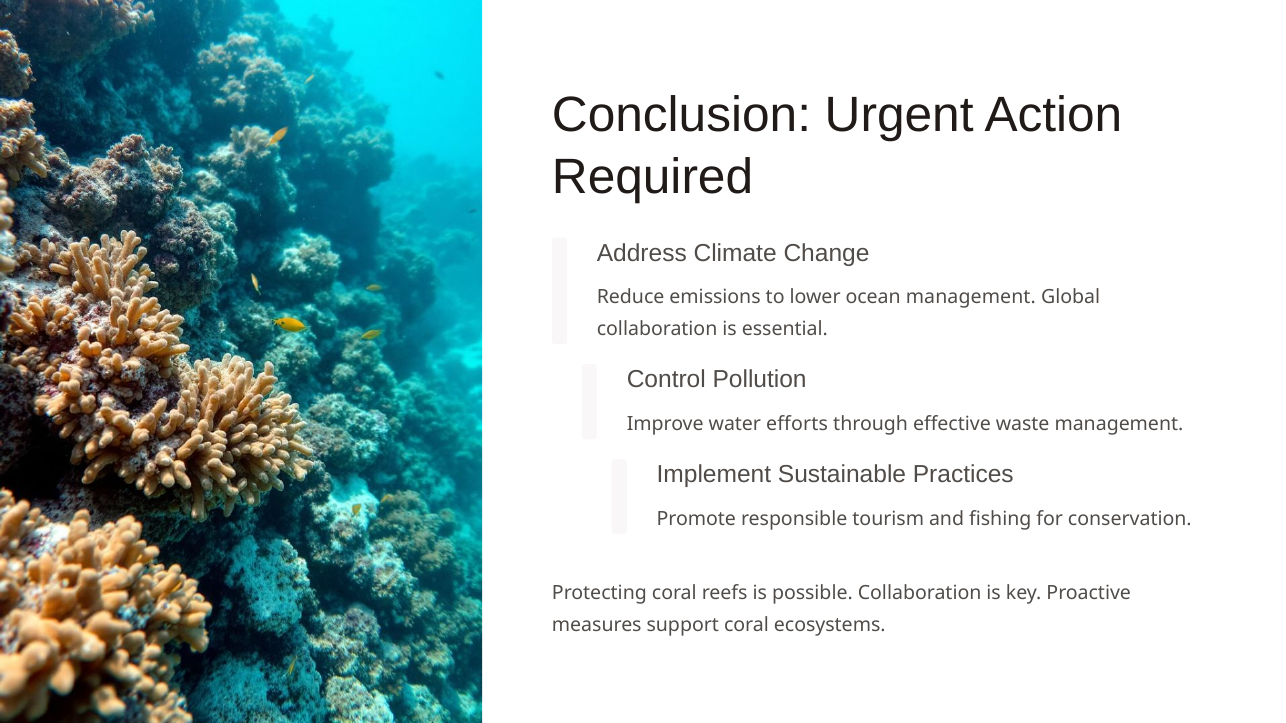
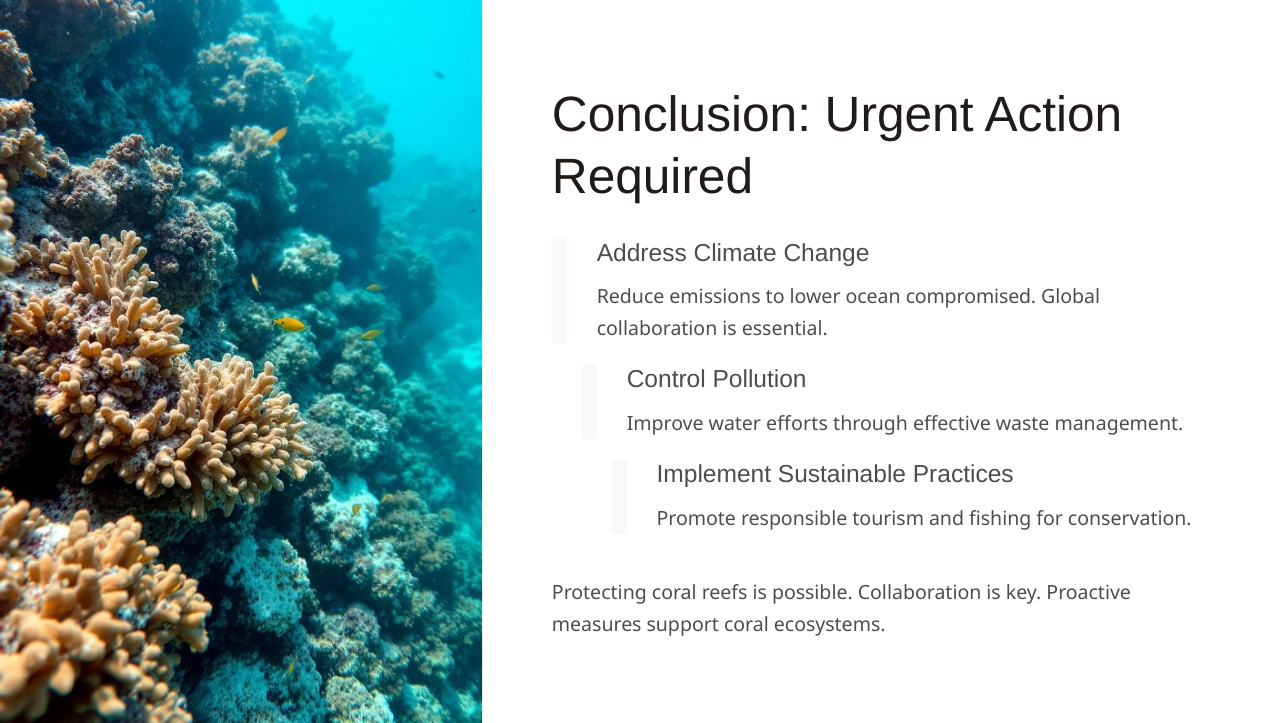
ocean management: management -> compromised (971, 298)
